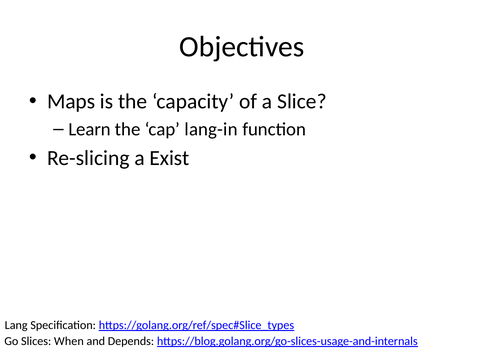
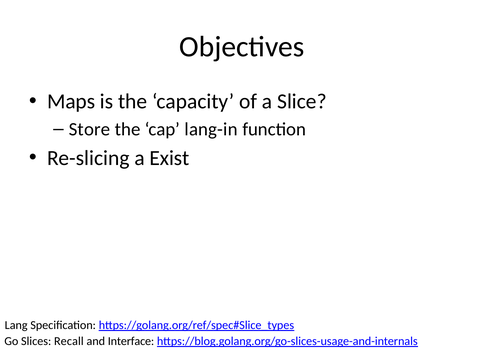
Learn: Learn -> Store (89, 129)
When: When -> Recall (69, 341)
Depends: Depends -> Interface (131, 341)
